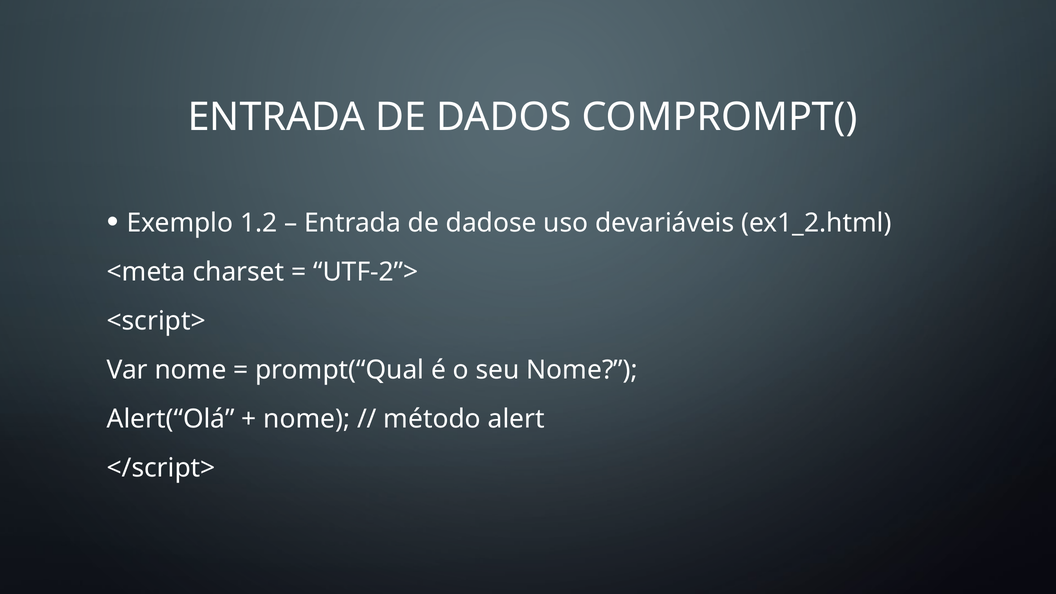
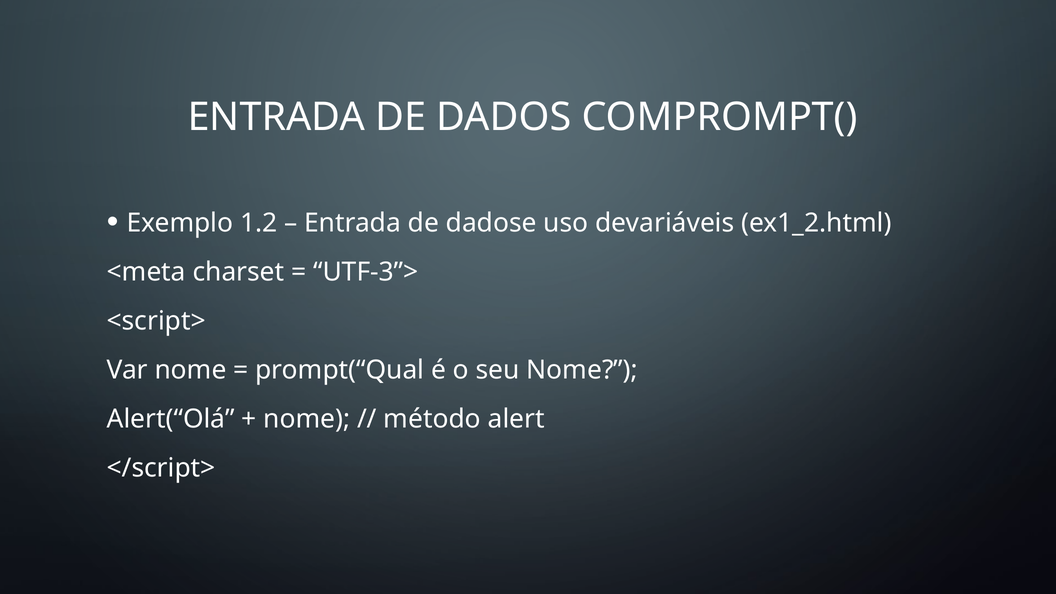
UTF-2”>: UTF-2”> -> UTF-3”> (366, 272)
